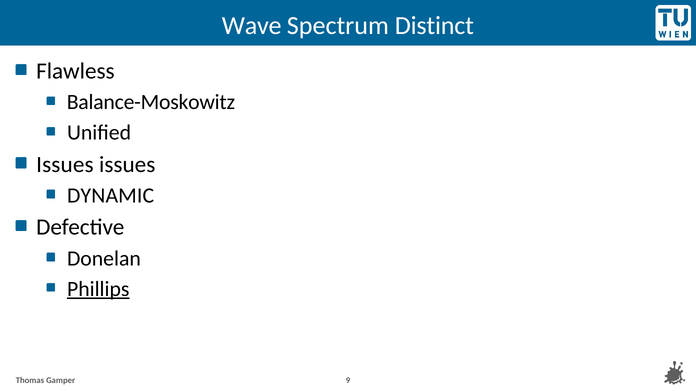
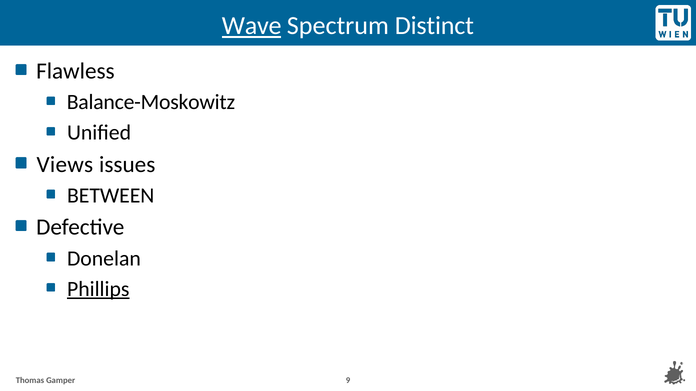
Wave underline: none -> present (252, 26)
Issues: Issues -> Views (65, 165)
DYNAMIC: DYNAMIC -> BETWEEN (111, 196)
